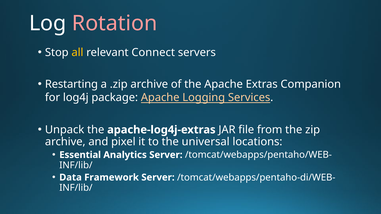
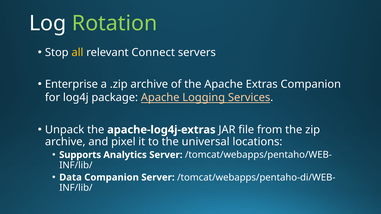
Rotation colour: pink -> light green (115, 23)
Restarting: Restarting -> Enterprise (71, 84)
Essential: Essential -> Supports (80, 155)
Data Framework: Framework -> Companion (112, 178)
